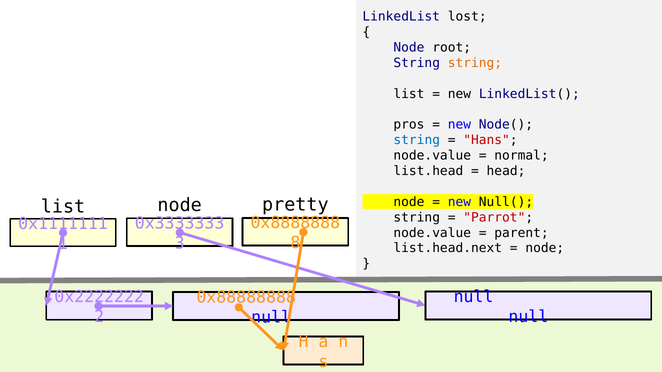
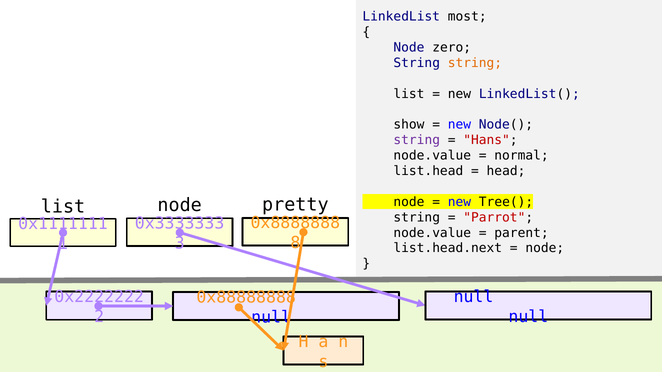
lost: lost -> most (467, 17)
root: root -> zero (452, 48)
pros: pros -> show (409, 125)
string colour: blue -> purple (417, 140)
Null(: Null( -> Tree( (506, 202)
